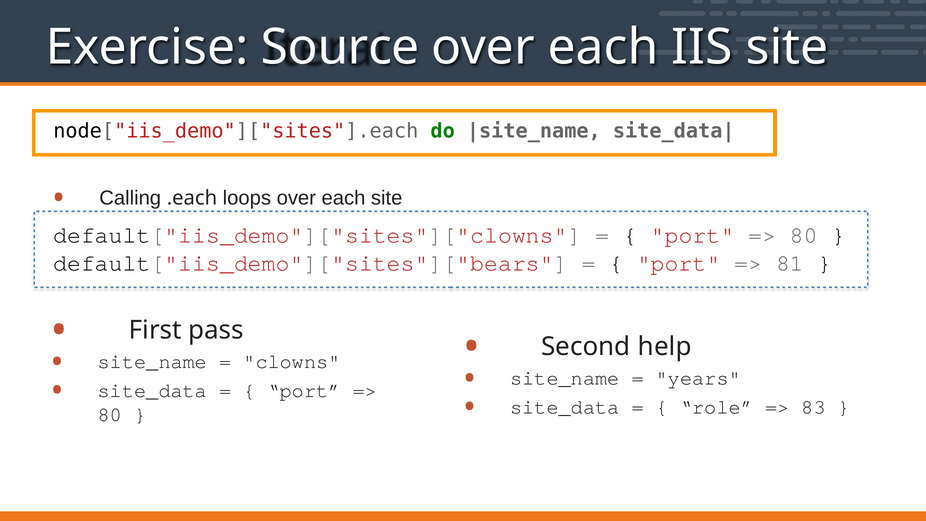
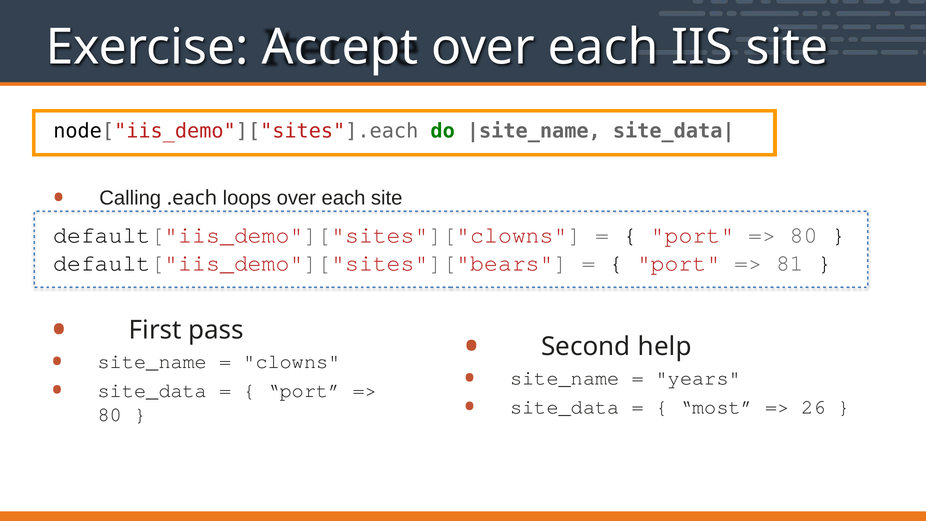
Source: Source -> Accept (340, 47)
role: role -> most (717, 407)
83: 83 -> 26 (814, 407)
